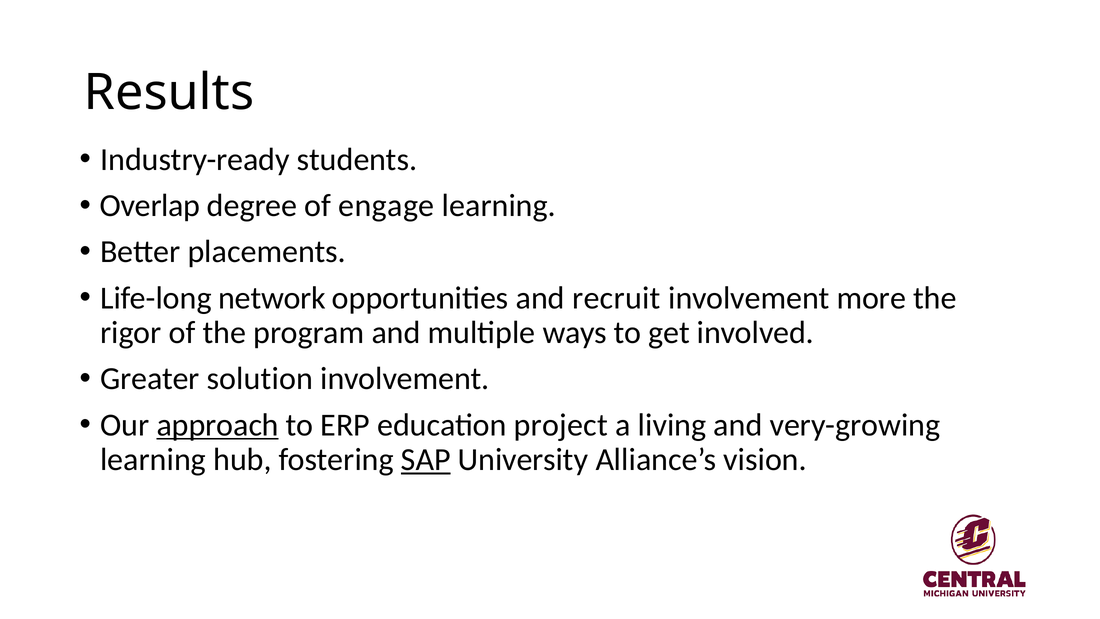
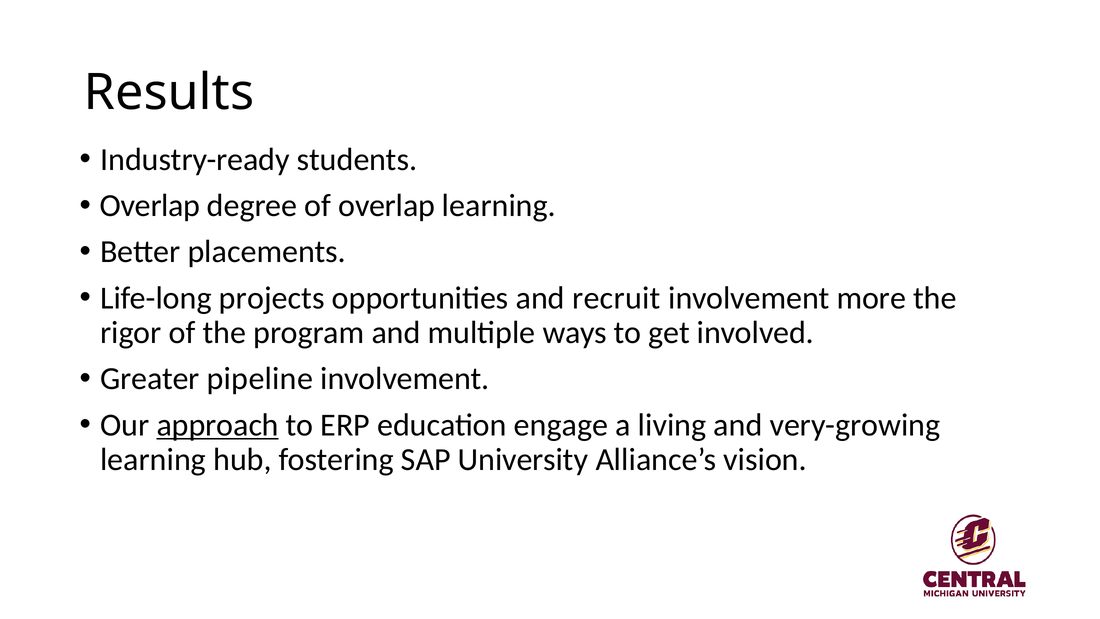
of engage: engage -> overlap (387, 206)
network: network -> projects (272, 298)
solution: solution -> pipeline (260, 379)
project: project -> engage (561, 425)
SAP underline: present -> none (426, 459)
